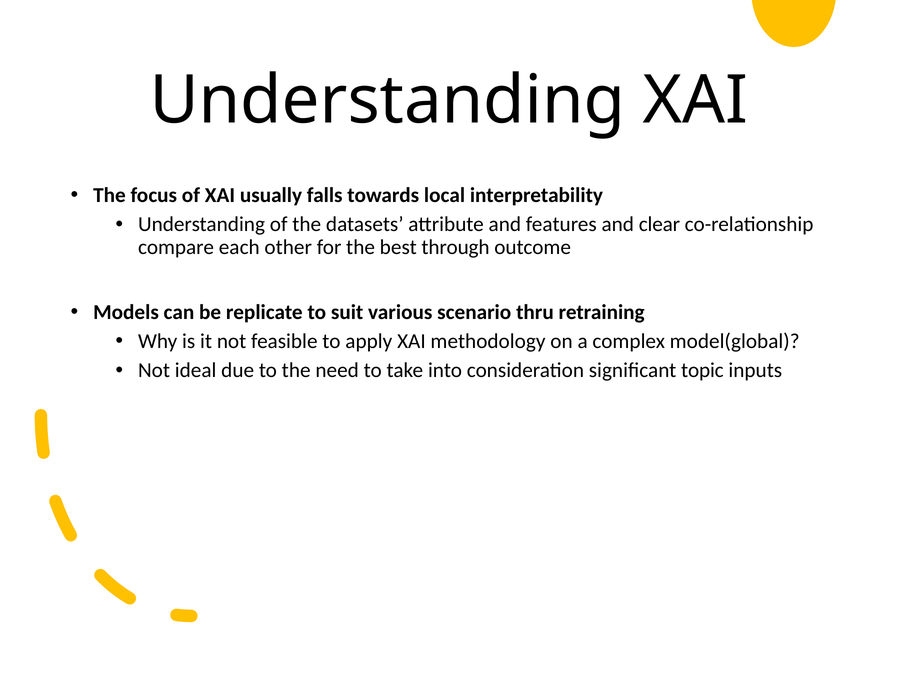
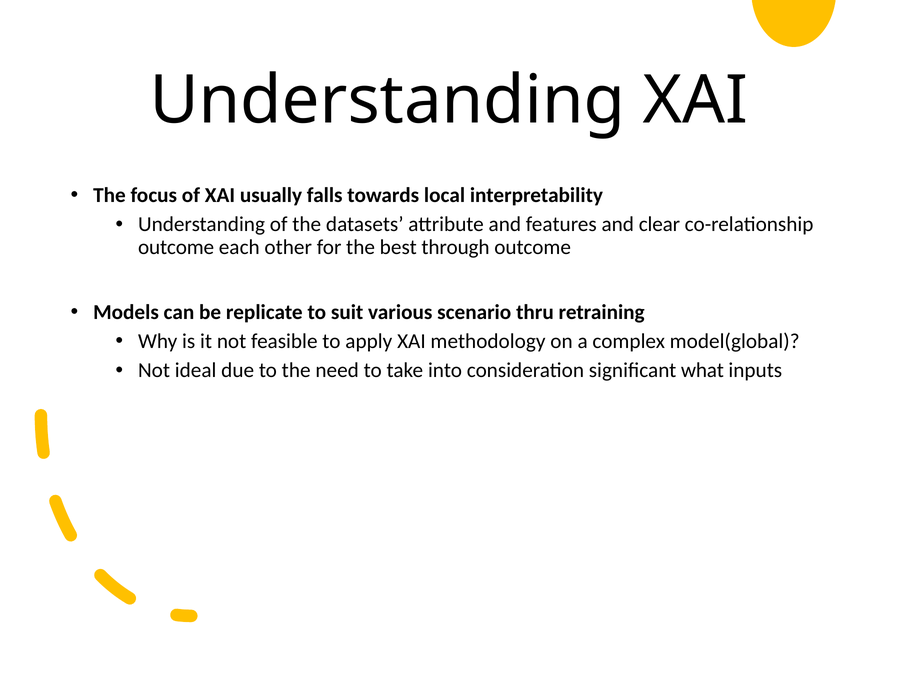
compare: compare -> outcome (176, 247)
topic: topic -> what (702, 370)
